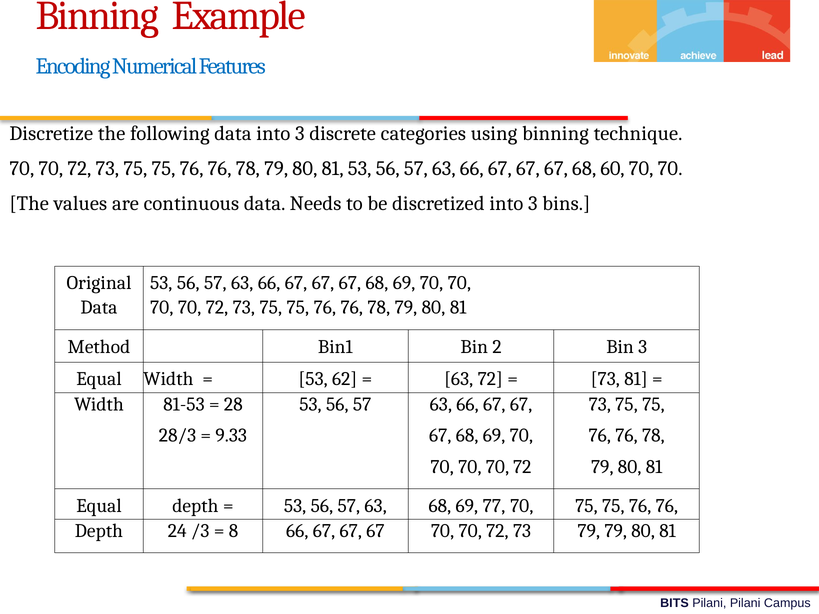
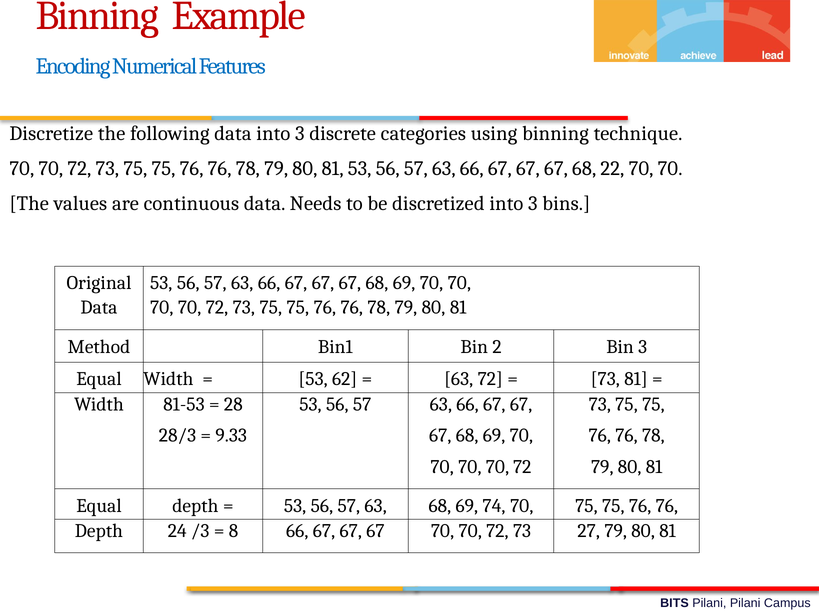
60: 60 -> 22 (612, 169)
77: 77 -> 74 (494, 506)
73 79: 79 -> 27 (589, 531)
